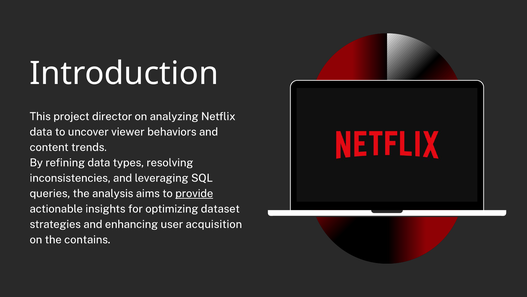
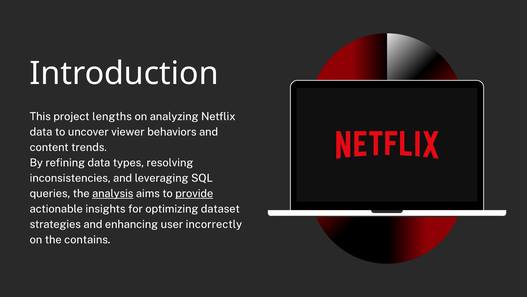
director: director -> lengths (112, 116)
analysis underline: none -> present (113, 193)
acquisition: acquisition -> incorrectly (214, 224)
